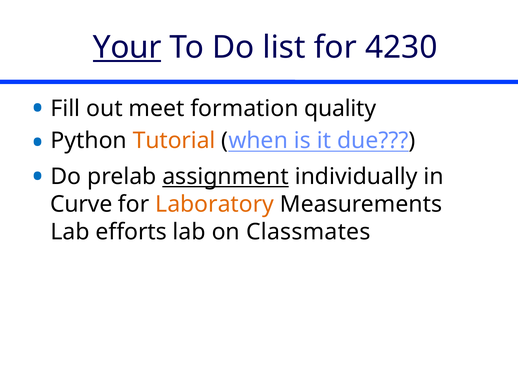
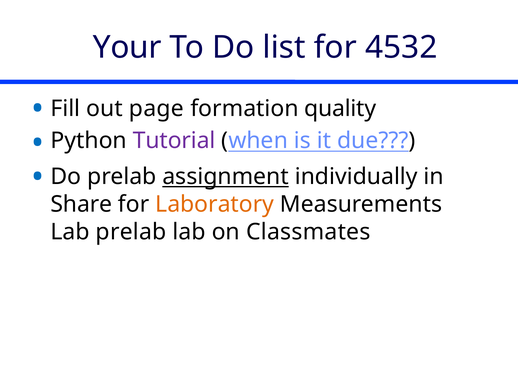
Your underline: present -> none (127, 48)
4230: 4230 -> 4532 (401, 48)
meet: meet -> page (156, 109)
Tutorial colour: orange -> purple (174, 141)
Curve: Curve -> Share (81, 204)
Lab efforts: efforts -> prelab (131, 232)
